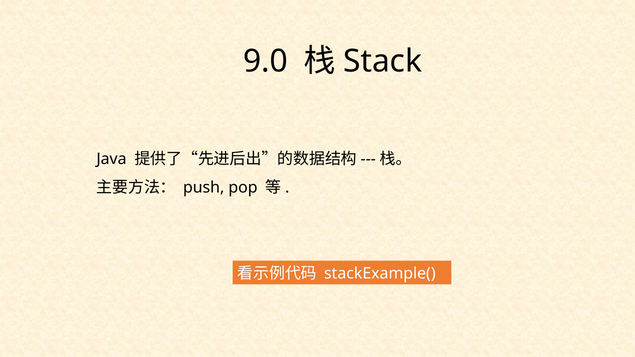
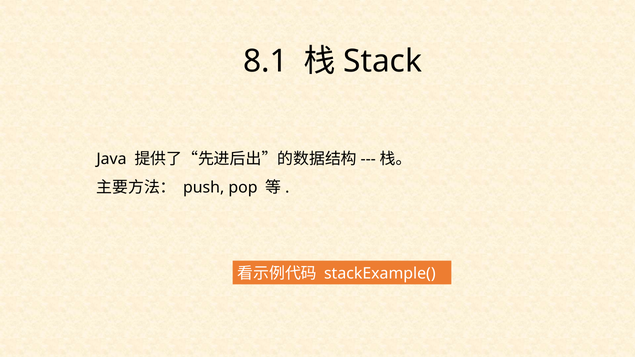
9.0: 9.0 -> 8.1 (266, 61)
